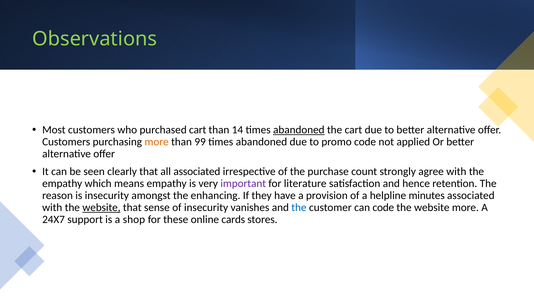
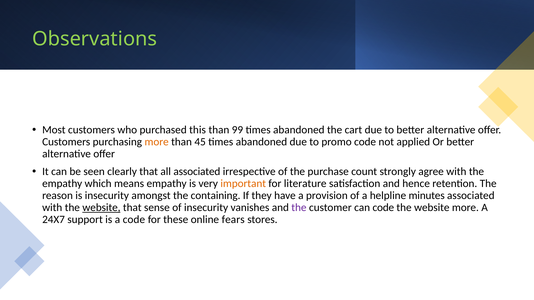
purchased cart: cart -> this (198, 130)
14: 14 -> 99 (237, 130)
abandoned underline: present -> none (299, 130)
99: 99 -> 45 (200, 142)
important colour: purple -> orange (243, 184)
enhancing: enhancing -> containing (216, 196)
the colour: blue -> purple (299, 208)
a shop: shop -> code (134, 220)
cards: cards -> fears (233, 220)
